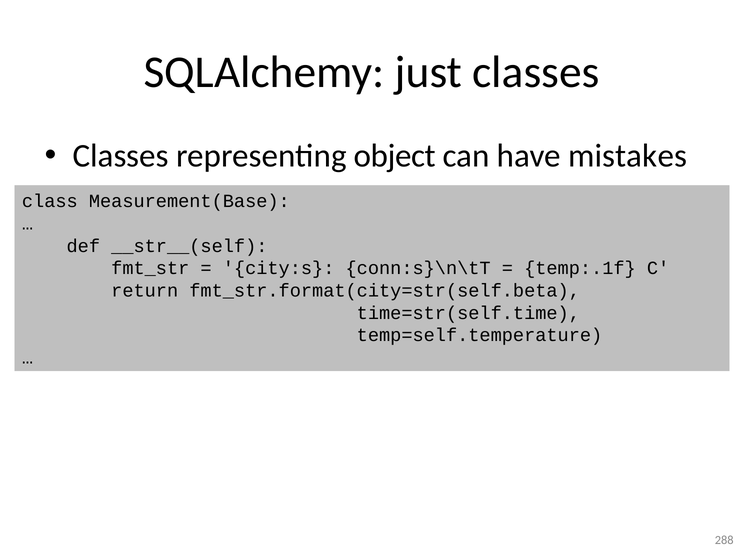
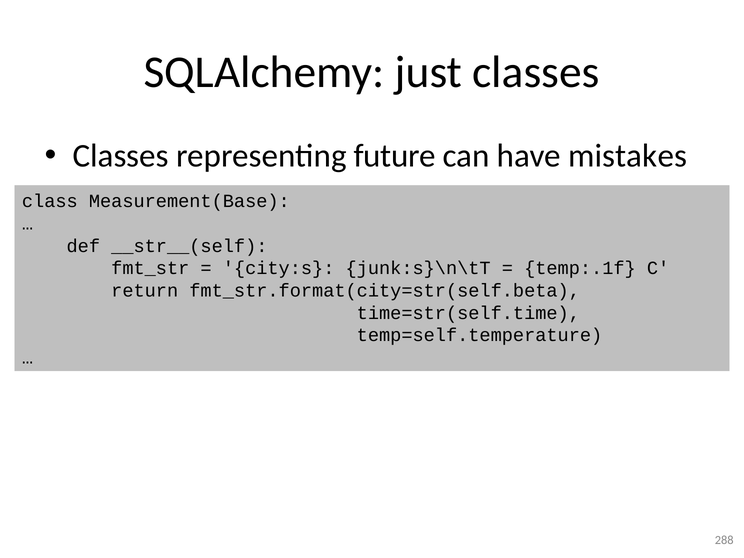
object: object -> future (395, 156)
conn:s}\n\tT: conn:s}\n\tT -> junk:s}\n\tT (418, 268)
